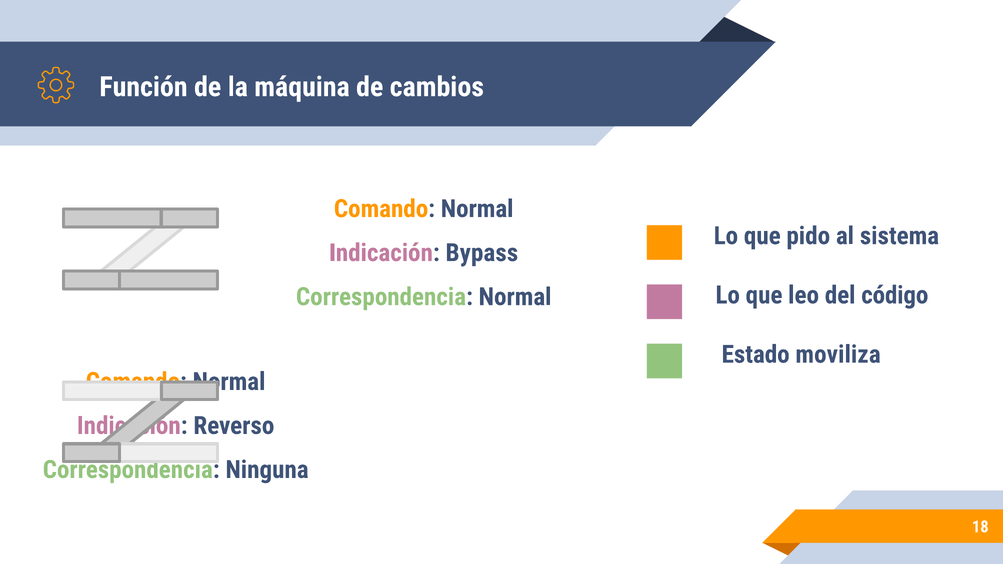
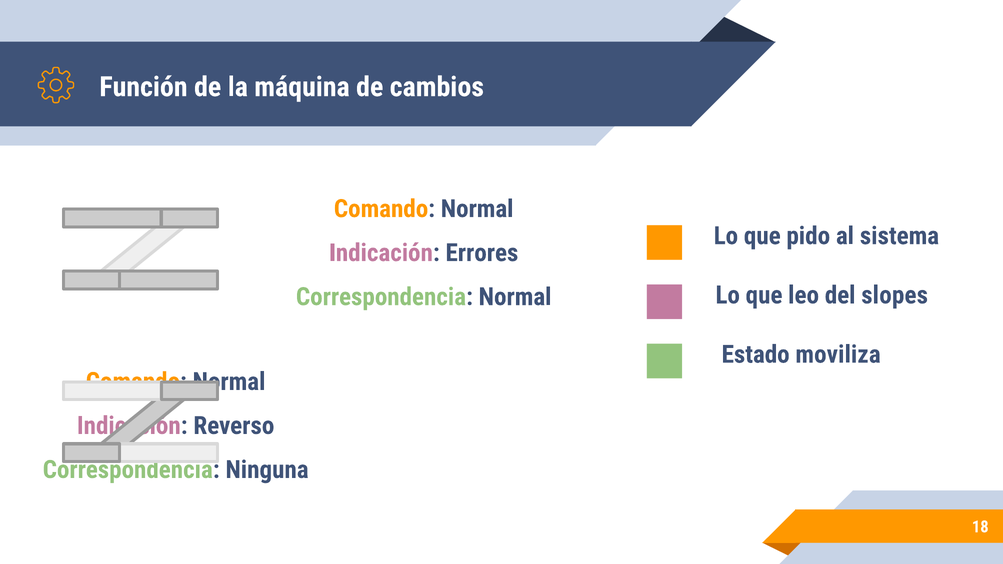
Bypass: Bypass -> Errores (482, 253)
código: código -> slopes (895, 295)
